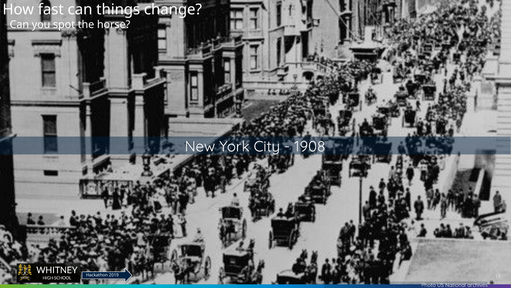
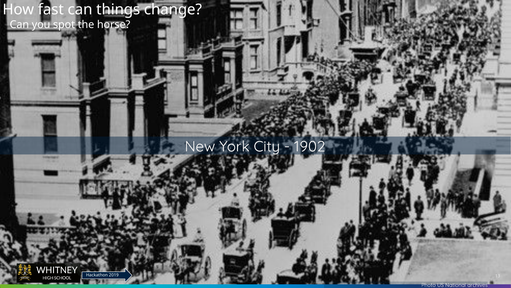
1908: 1908 -> 1902 (310, 146)
